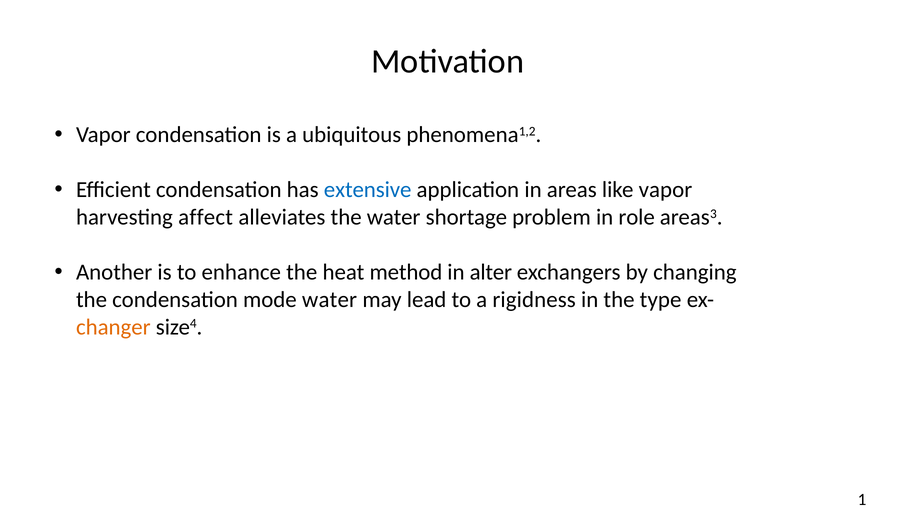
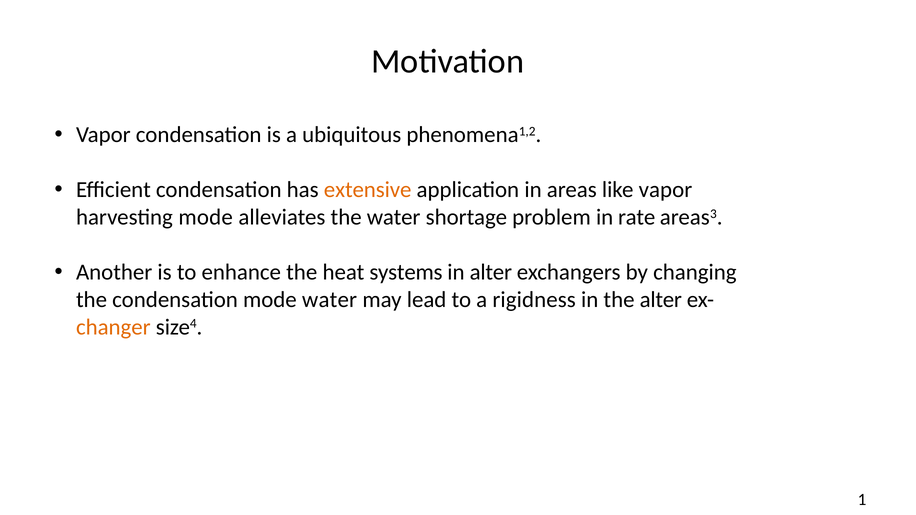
extensive colour: blue -> orange (368, 190)
harvesting affect: affect -> mode (206, 217)
role: role -> rate (637, 217)
method: method -> systems (406, 272)
the type: type -> alter (661, 300)
